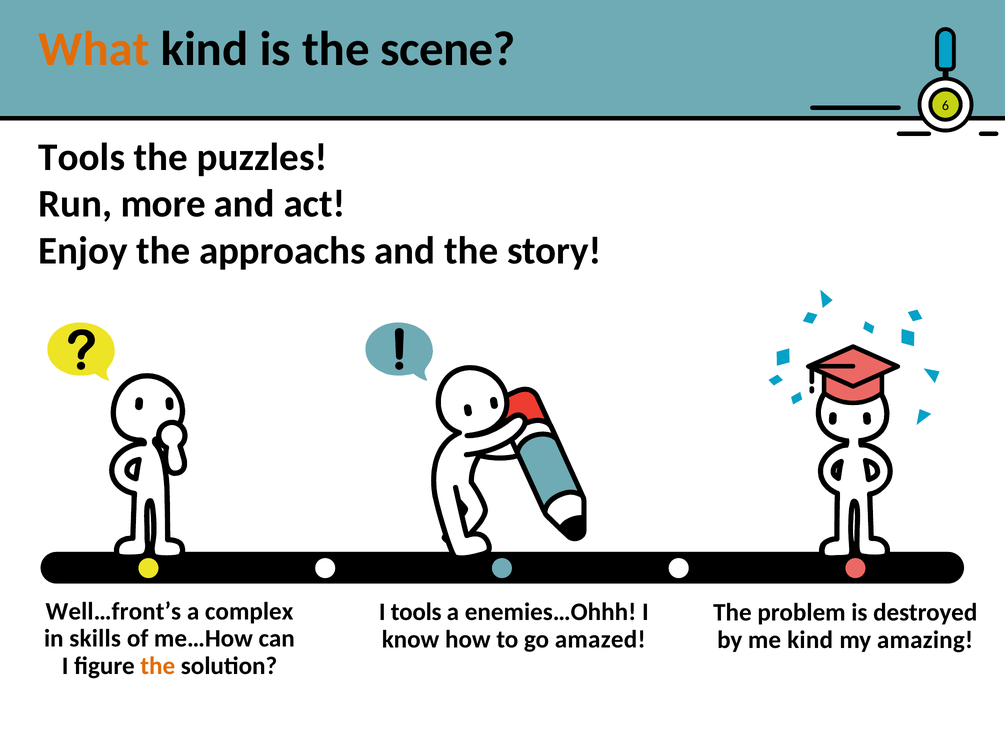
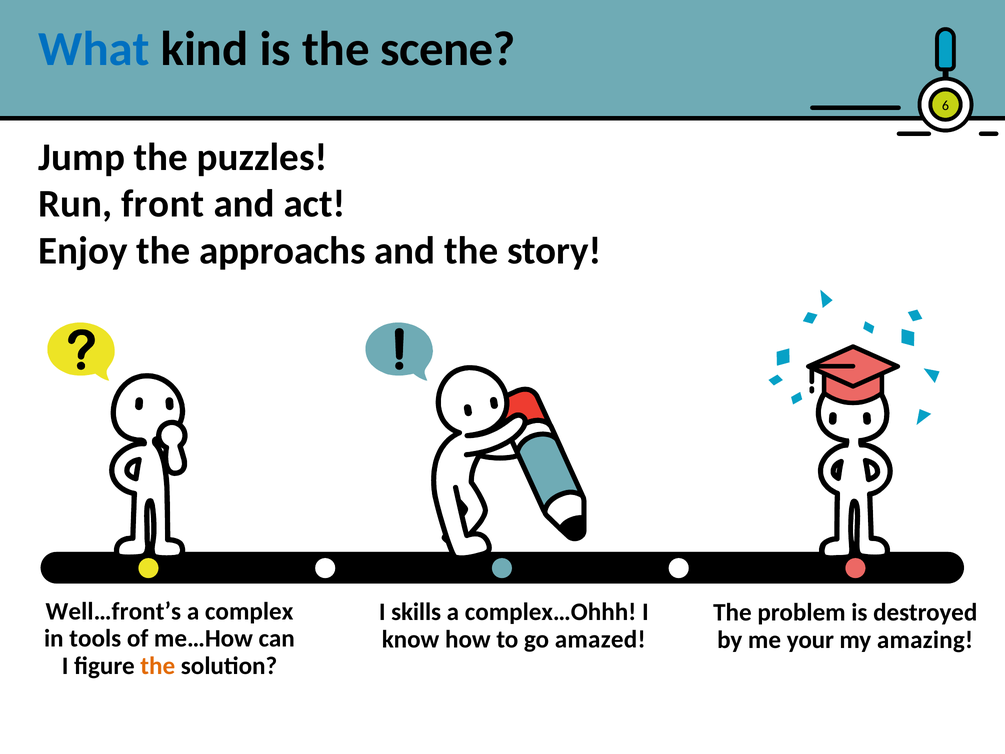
What colour: orange -> blue (94, 49)
Tools: Tools -> Jump (82, 157)
more: more -> front (163, 204)
I tools: tools -> skills (416, 612)
enemies…Ohhh: enemies…Ohhh -> complex…Ohhh (551, 612)
skills: skills -> tools (95, 638)
me kind: kind -> your (810, 640)
